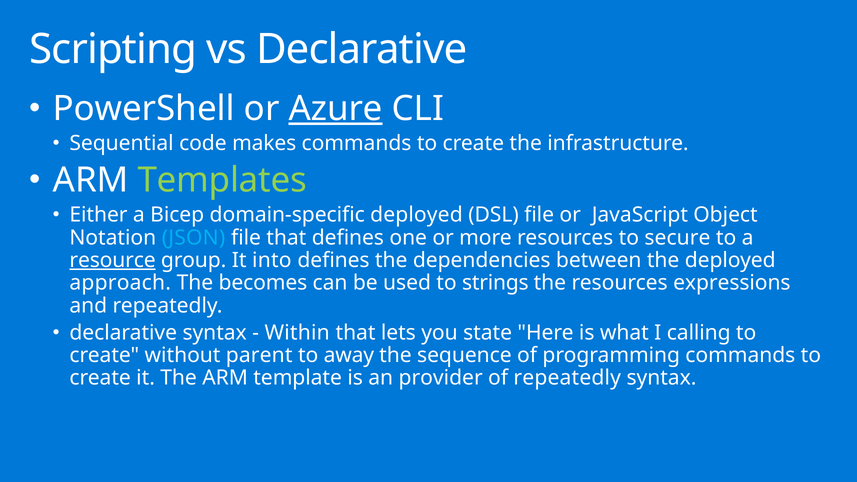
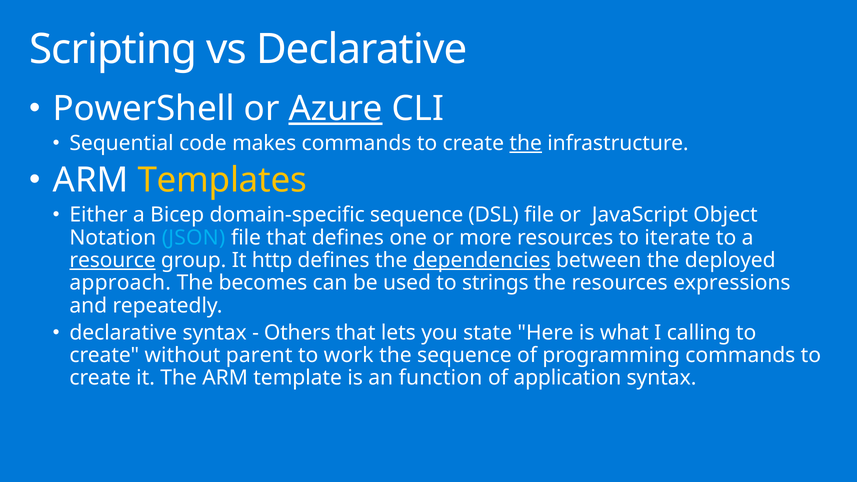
the underline: none -> present (526, 143)
Templates colour: light green -> yellow (222, 180)
domain-specific deployed: deployed -> sequence (417, 215)
secure: secure -> iterate (677, 238)
into: into -> http (272, 260)
dependencies underline: none -> present (482, 260)
Within: Within -> Others (297, 333)
away: away -> work (349, 355)
provider: provider -> function (441, 378)
of repeatedly: repeatedly -> application (567, 378)
